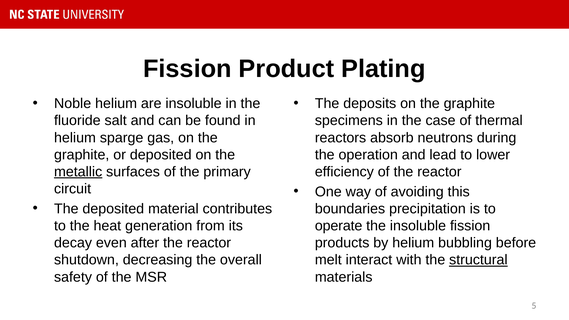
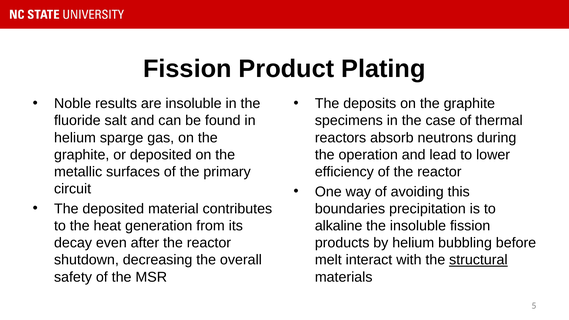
Noble helium: helium -> results (116, 104)
metallic underline: present -> none (78, 172)
operate: operate -> alkaline (339, 226)
